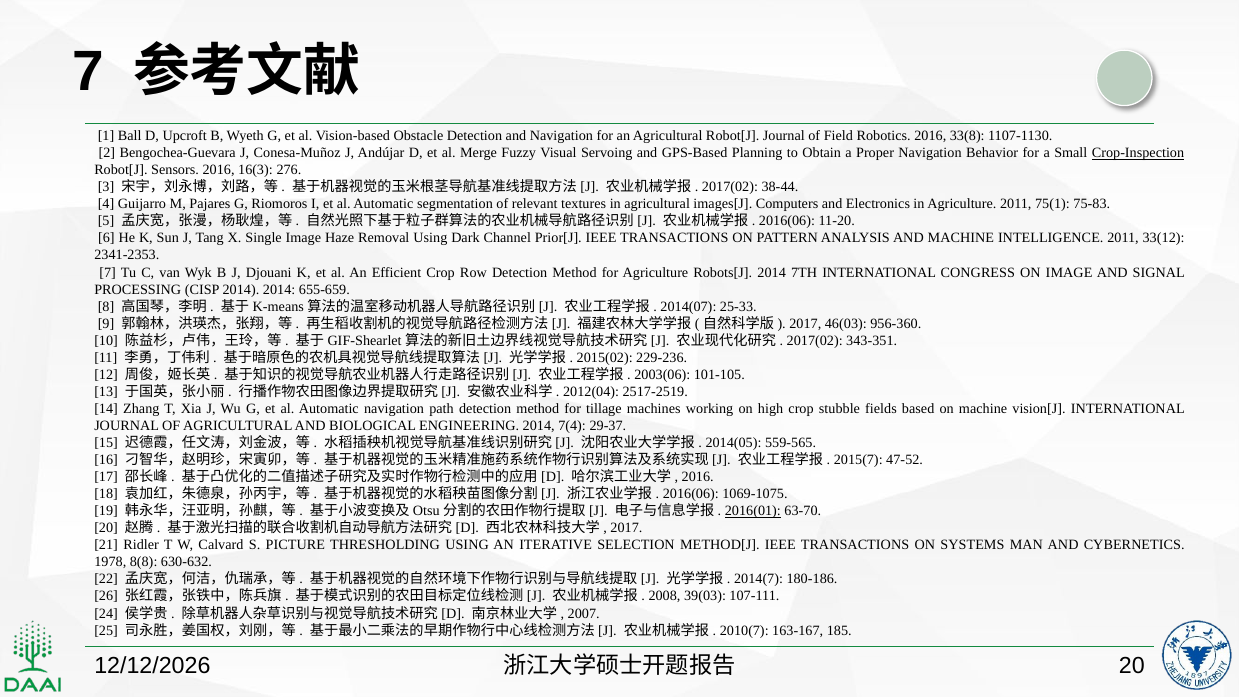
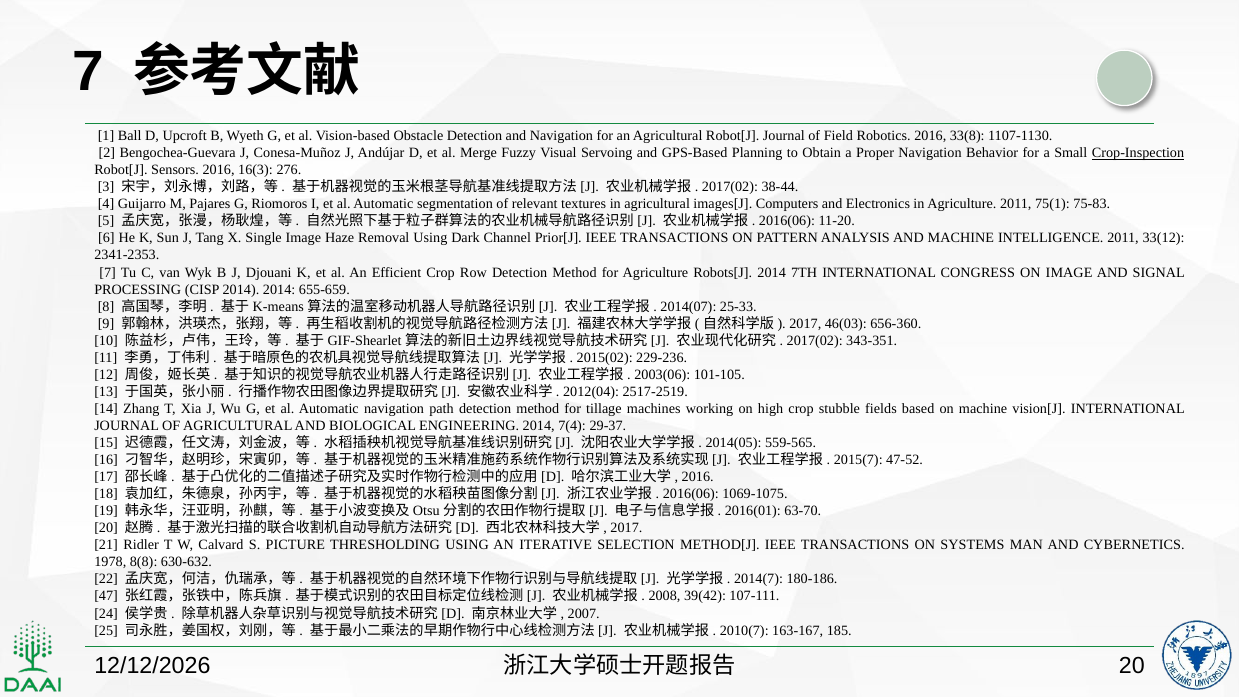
956-360: 956-360 -> 656-360 (896, 323)
2016(01 underline: present -> none (753, 511)
26: 26 -> 47 (106, 596)
39(03: 39(03 -> 39(42 (705, 596)
